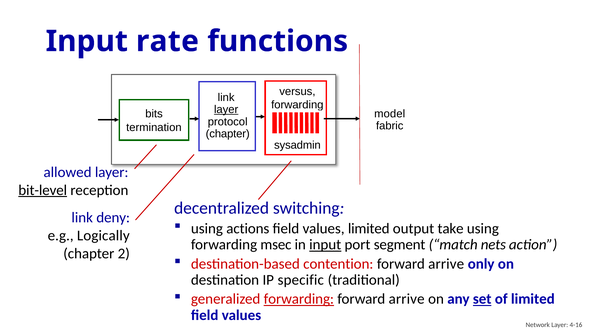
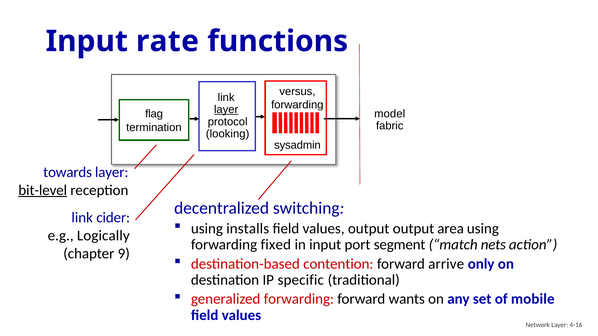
bits: bits -> flag (154, 114)
chapter: chapter -> looking (228, 134)
allowed: allowed -> towards (68, 172)
deny: deny -> cider (113, 218)
actions: actions -> installs (248, 229)
values limited: limited -> output (369, 229)
take: take -> area (451, 229)
msec: msec -> fixed (276, 245)
input underline: present -> none (325, 245)
2: 2 -> 9 (124, 254)
forwarding underline: present -> none (299, 299)
arrive: arrive -> wants (407, 299)
set underline: present -> none (482, 299)
of limited: limited -> mobile (533, 299)
